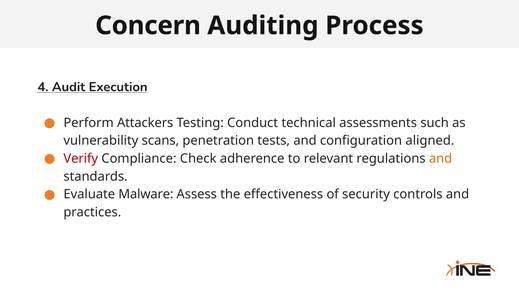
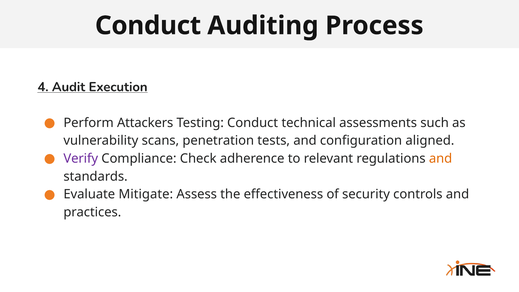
Concern: Concern -> Conduct (148, 26)
Verify colour: red -> purple (81, 159)
Malware: Malware -> Mitigate (146, 194)
